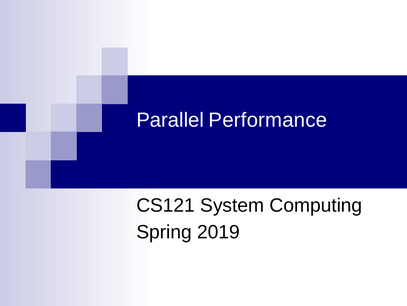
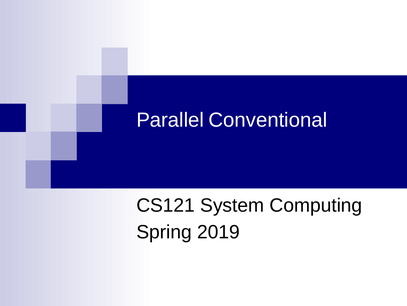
Performance: Performance -> Conventional (268, 120)
